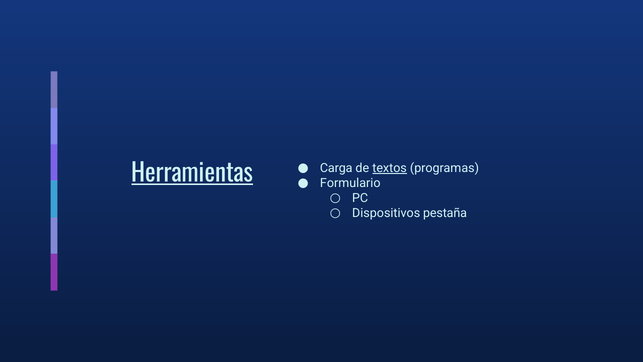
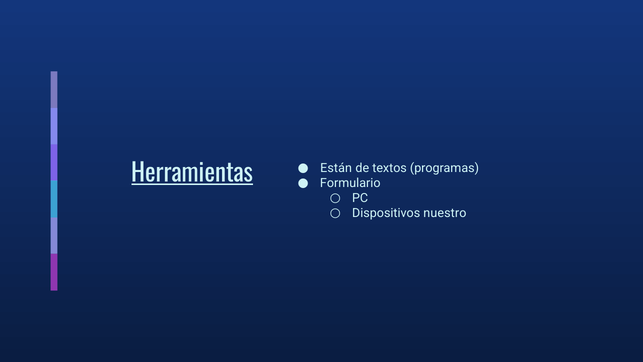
Carga: Carga -> Están (336, 168)
textos underline: present -> none (390, 168)
pestaña: pestaña -> nuestro (445, 213)
